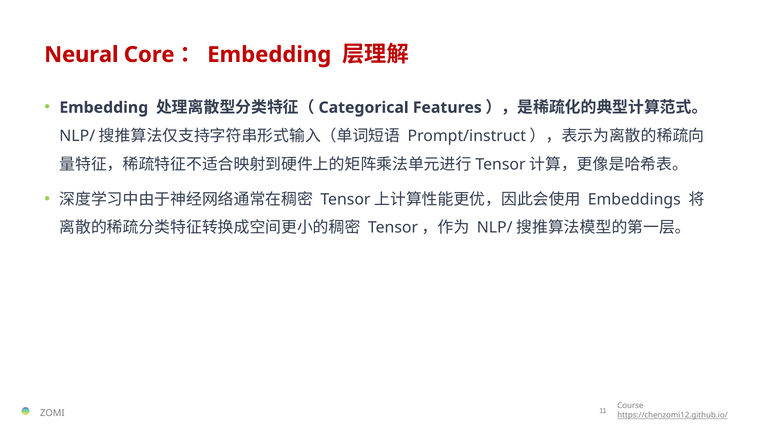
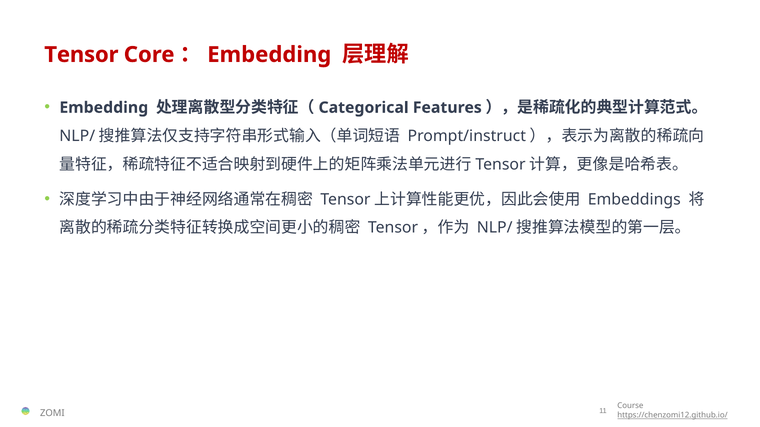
Neural: Neural -> Tensor (81, 55)
